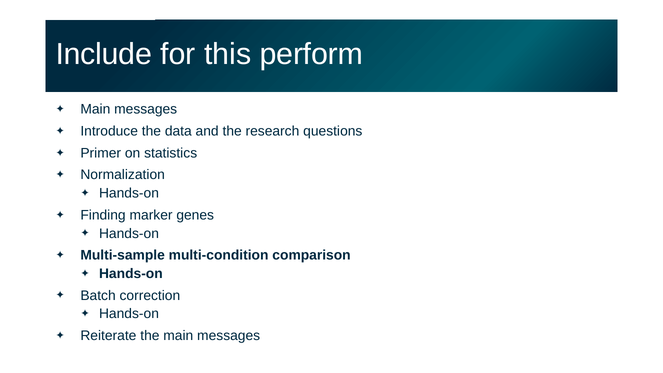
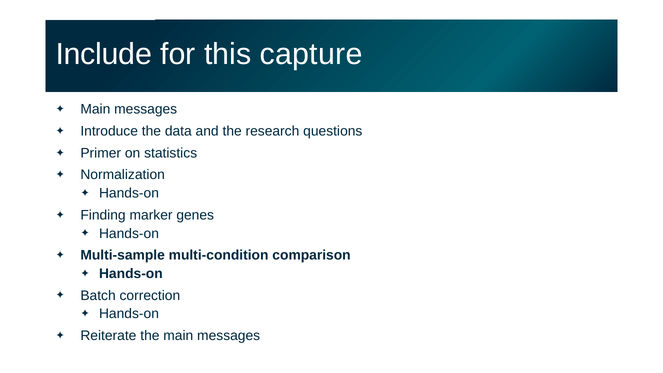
perform: perform -> capture (311, 54)
